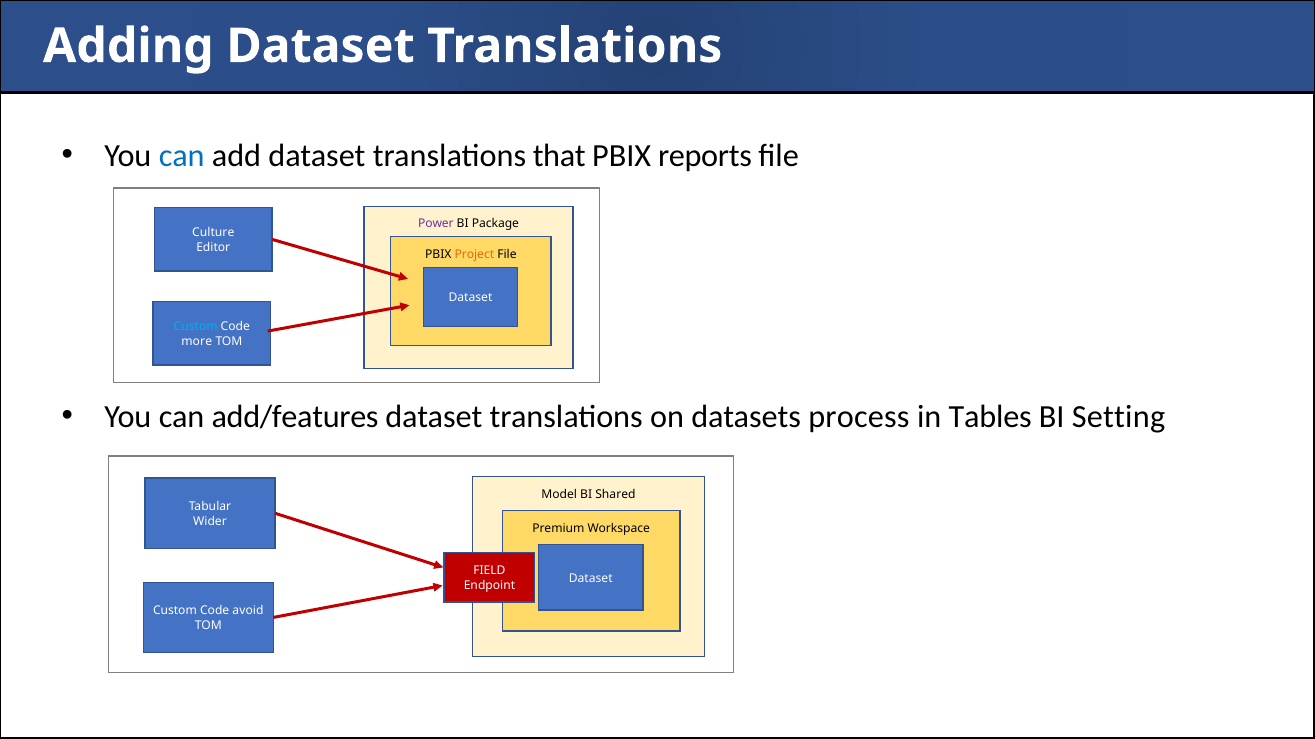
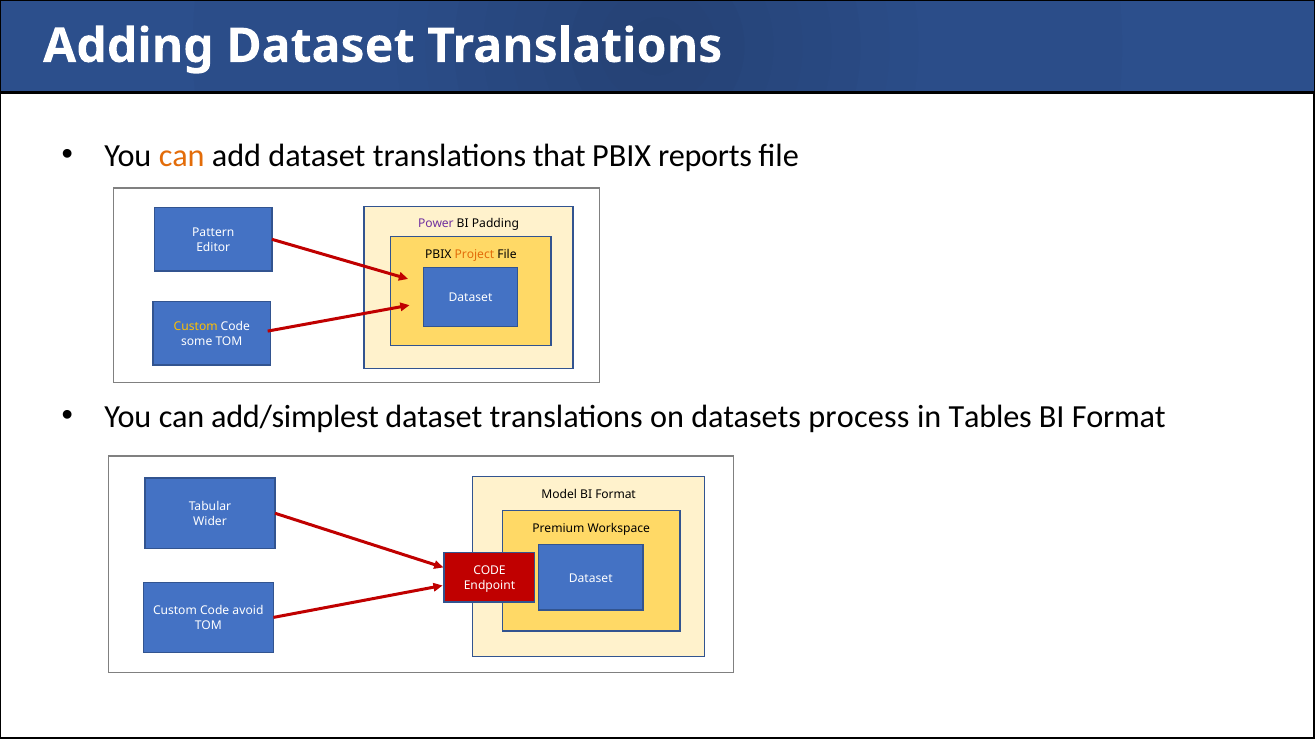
can colour: blue -> orange (182, 156)
Package: Package -> Padding (495, 224)
Culture: Culture -> Pattern (213, 233)
Custom colour: light blue -> yellow (196, 327)
more: more -> some (197, 342)
add/features: add/features -> add/simplest (295, 417)
Setting: Setting -> Format (1119, 417)
Shared: Shared -> Format (616, 495)
FIELD: FIELD -> CODE (490, 571)
